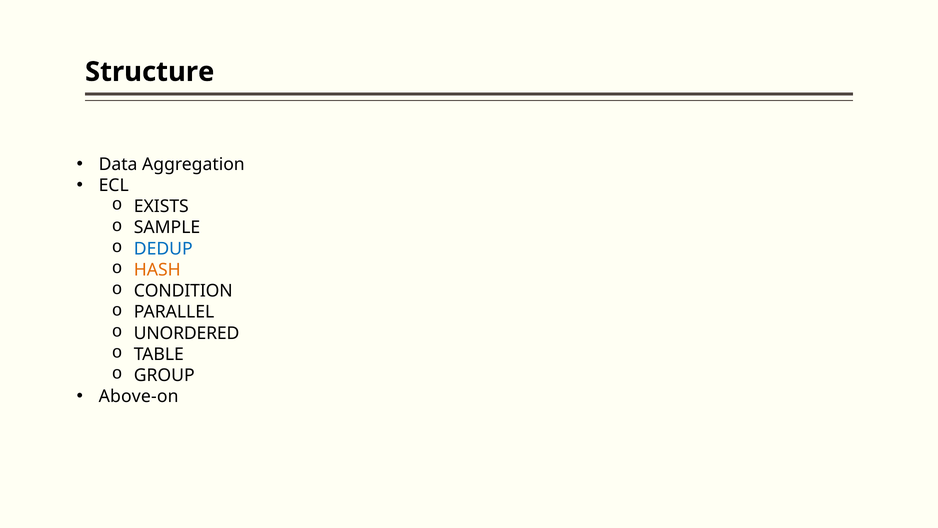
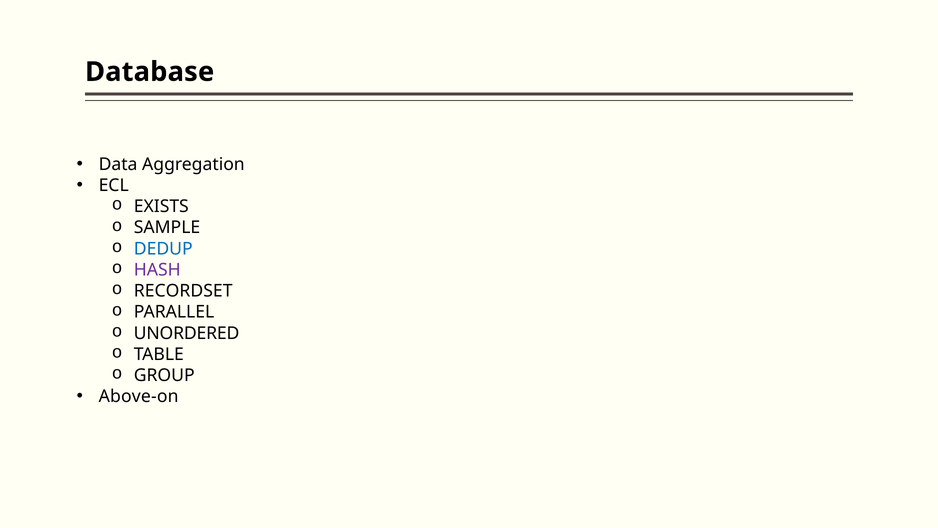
Structure: Structure -> Database (150, 72)
HASH colour: orange -> purple (157, 270)
CONDITION: CONDITION -> RECORDSET (183, 291)
